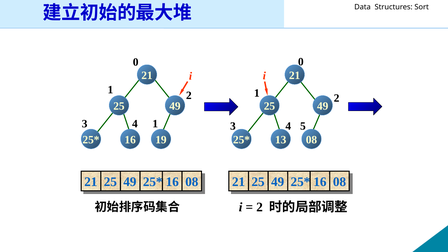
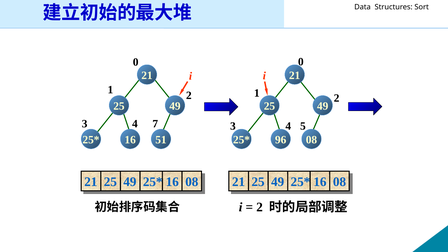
4 1: 1 -> 7 (155, 124)
19: 19 -> 51 (161, 140)
13: 13 -> 96 (281, 140)
